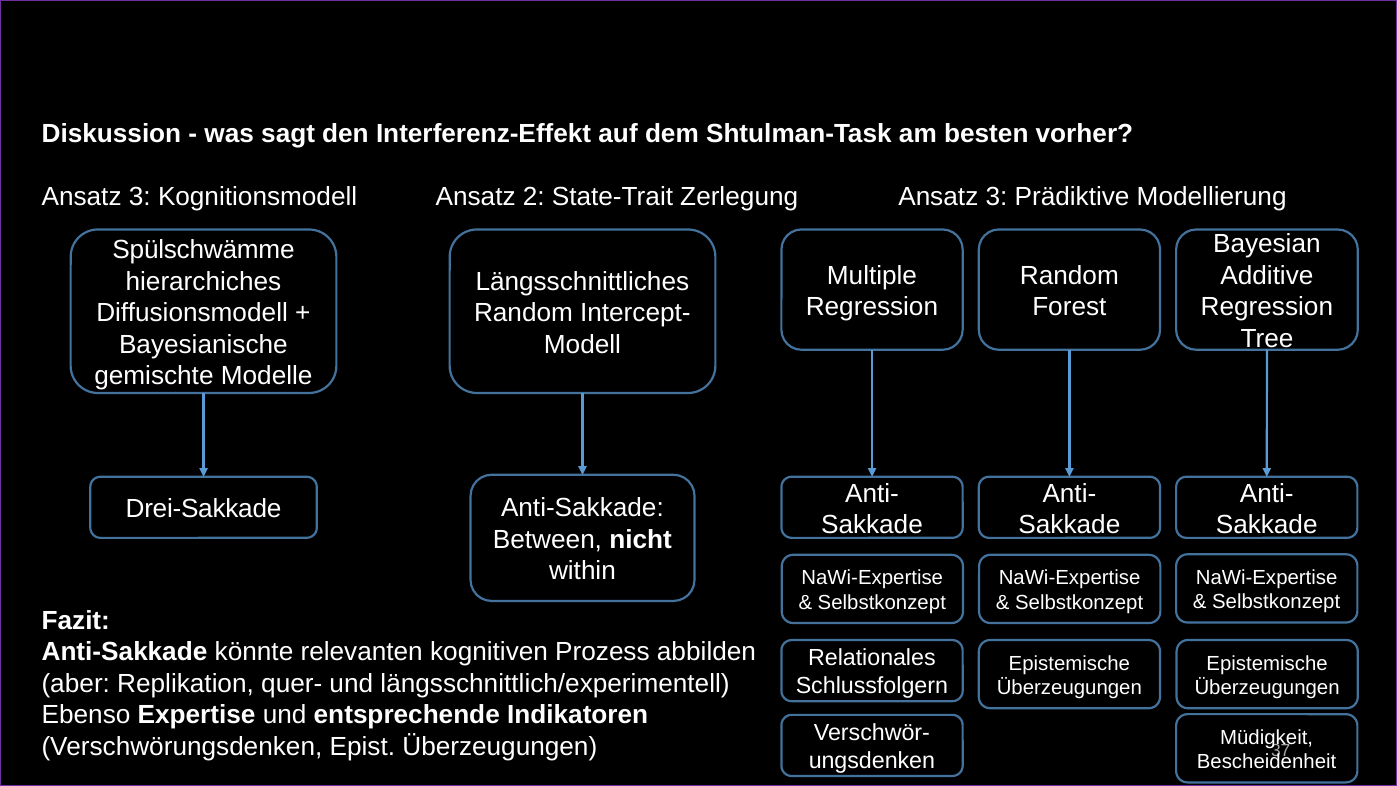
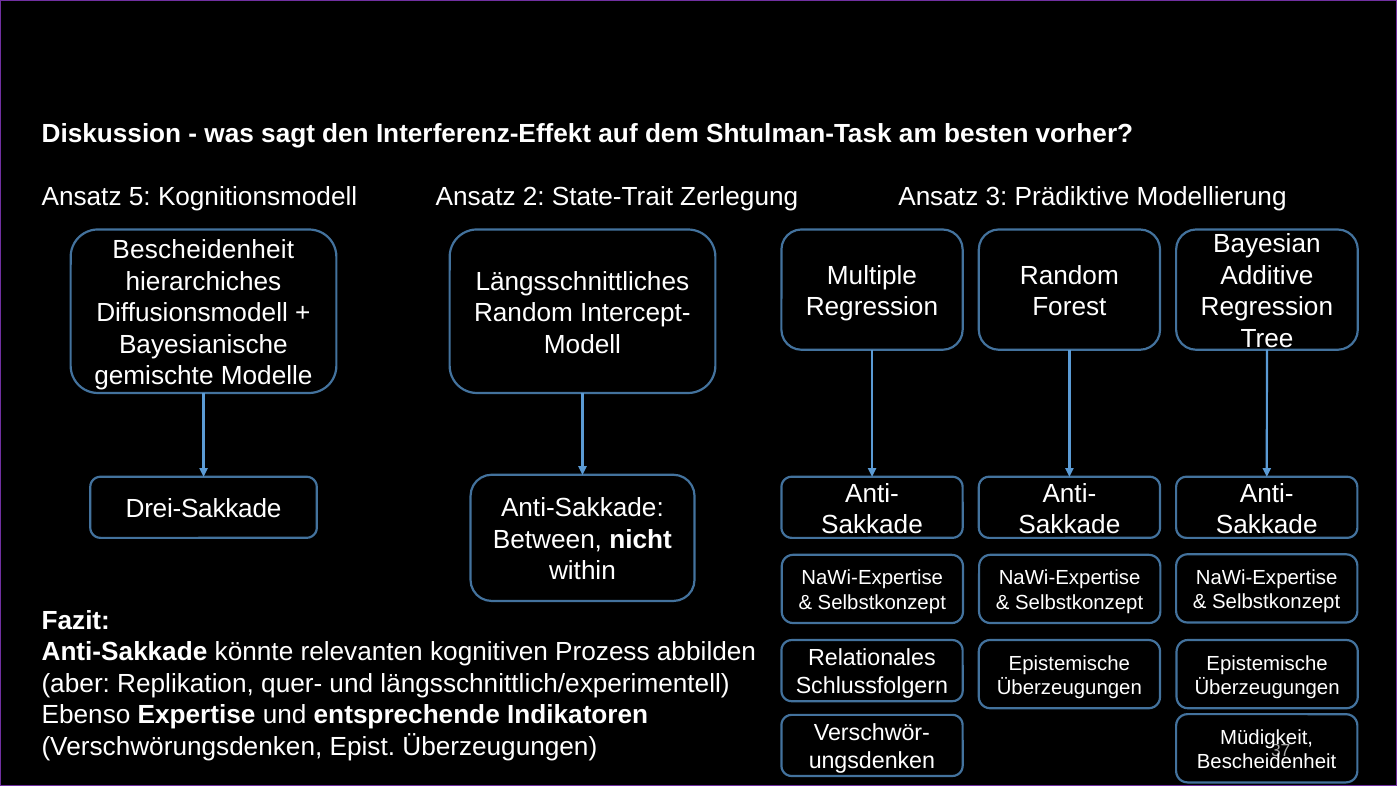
3: 3 -> 5 (140, 196)
Spülschwämme: Spülschwämme -> Bescheidenheit (203, 250)
